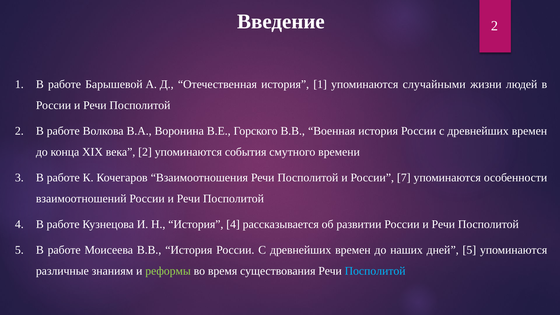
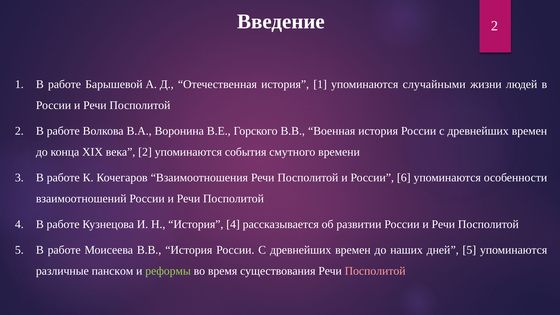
7: 7 -> 6 (404, 178)
знаниям: знаниям -> панском (112, 271)
Посполитой colour: light blue -> pink (375, 271)
